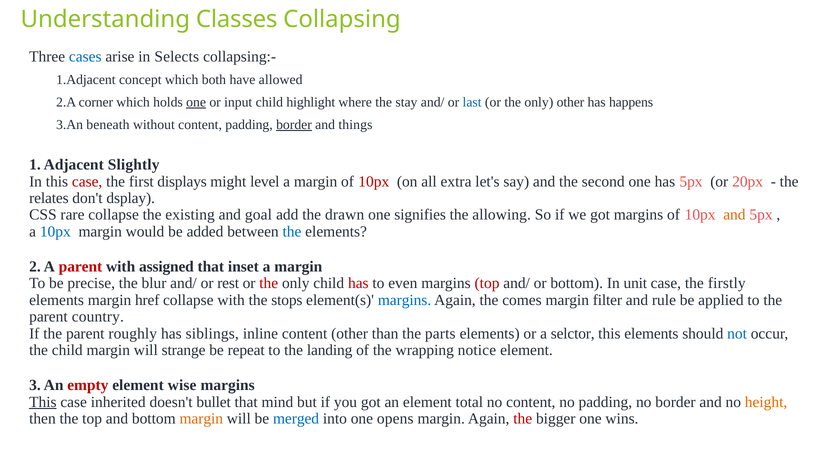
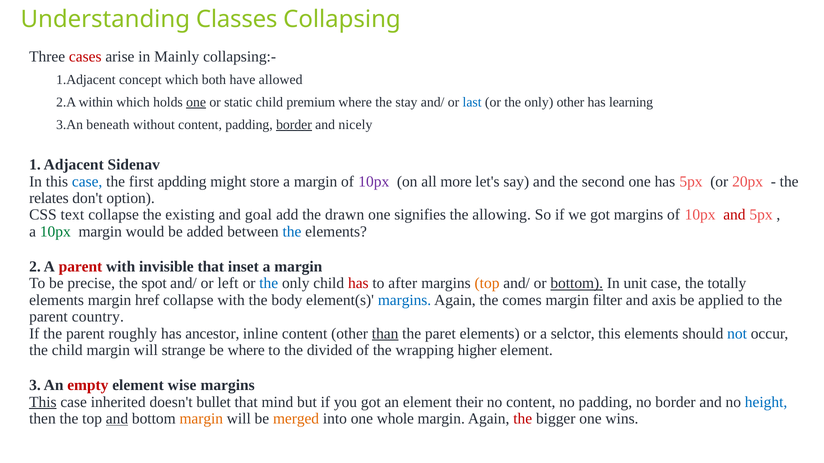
cases colour: blue -> red (85, 57)
Selects: Selects -> Mainly (177, 57)
corner: corner -> within (96, 102)
input: input -> static (238, 102)
highlight: highlight -> premium (311, 102)
happens: happens -> learning (631, 102)
things: things -> nicely (355, 125)
Slightly: Slightly -> Sidenav (134, 165)
case colour: red -> blue (87, 182)
displays: displays -> apdding (182, 182)
level: level -> store (265, 182)
10px colour: red -> purple (374, 182)
extra: extra -> more (456, 182)
dsplay: dsplay -> option (131, 198)
rare: rare -> text (72, 215)
and colour: orange -> red (734, 215)
10px colour: blue -> green (55, 232)
assigned: assigned -> invisible (166, 267)
blur: blur -> spot (154, 284)
rest: rest -> left (228, 284)
the colour: red -> blue (269, 284)
even: even -> after (403, 284)
top colour: red -> orange (487, 284)
bottom underline: none -> present (577, 284)
firstly: firstly -> totally (727, 284)
stops: stops -> body (287, 300)
rule: rule -> axis (664, 300)
siblings: siblings -> ancestor (212, 334)
than underline: none -> present (385, 334)
parts: parts -> paret (440, 334)
be repeat: repeat -> where (246, 350)
landing: landing -> divided (330, 350)
notice: notice -> higher (477, 350)
total: total -> their (469, 402)
height colour: orange -> blue (766, 402)
and underline: none -> present (117, 419)
merged colour: blue -> orange (296, 419)
opens: opens -> whole (395, 419)
